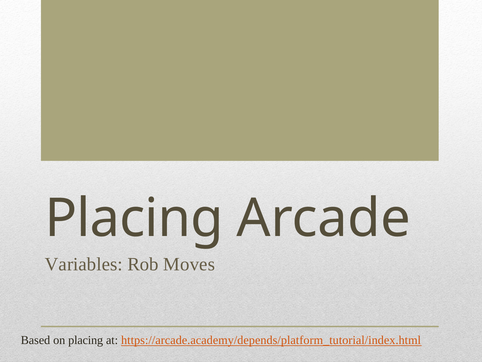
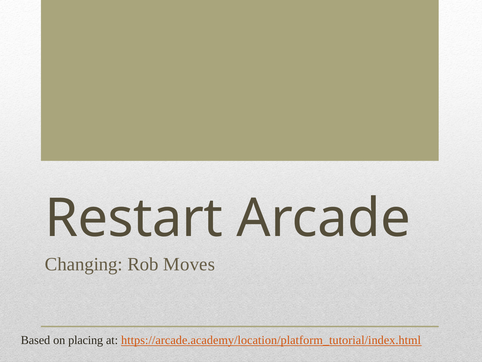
Placing: Placing -> Restart (134, 218)
Variables: Variables -> Changing (84, 264)
https://arcade.academy/depends/platform_tutorial/index.html: https://arcade.academy/depends/platform_tutorial/index.html -> https://arcade.academy/location/platform_tutorial/index.html (271, 340)
